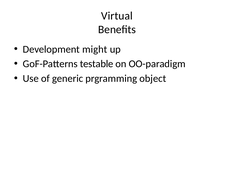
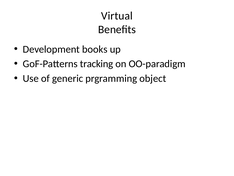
might: might -> books (95, 49)
testable: testable -> tracking (97, 64)
